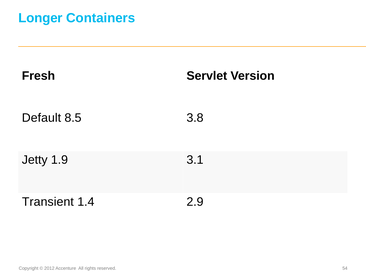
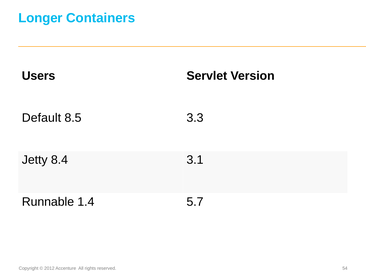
Fresh: Fresh -> Users (39, 76)
3.8: 3.8 -> 3.3 (195, 118)
1.9: 1.9 -> 8.4 (59, 160)
Transient: Transient -> Runnable (48, 202)
2.9: 2.9 -> 5.7 (195, 202)
